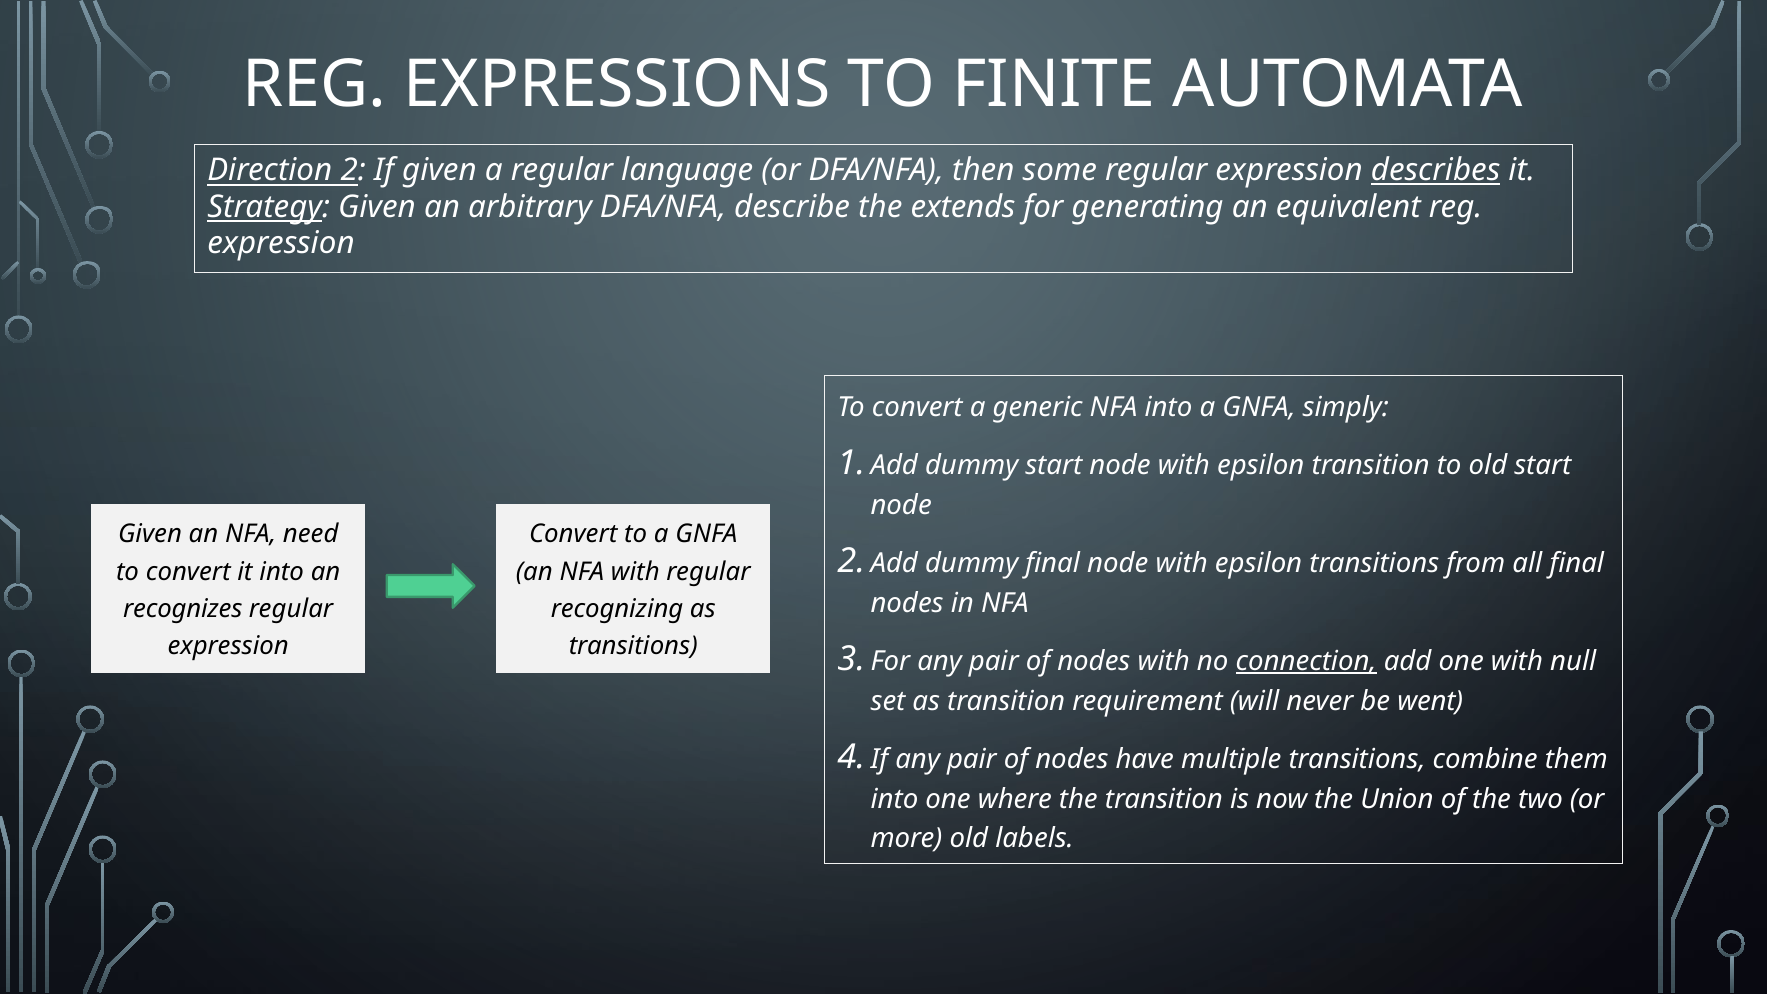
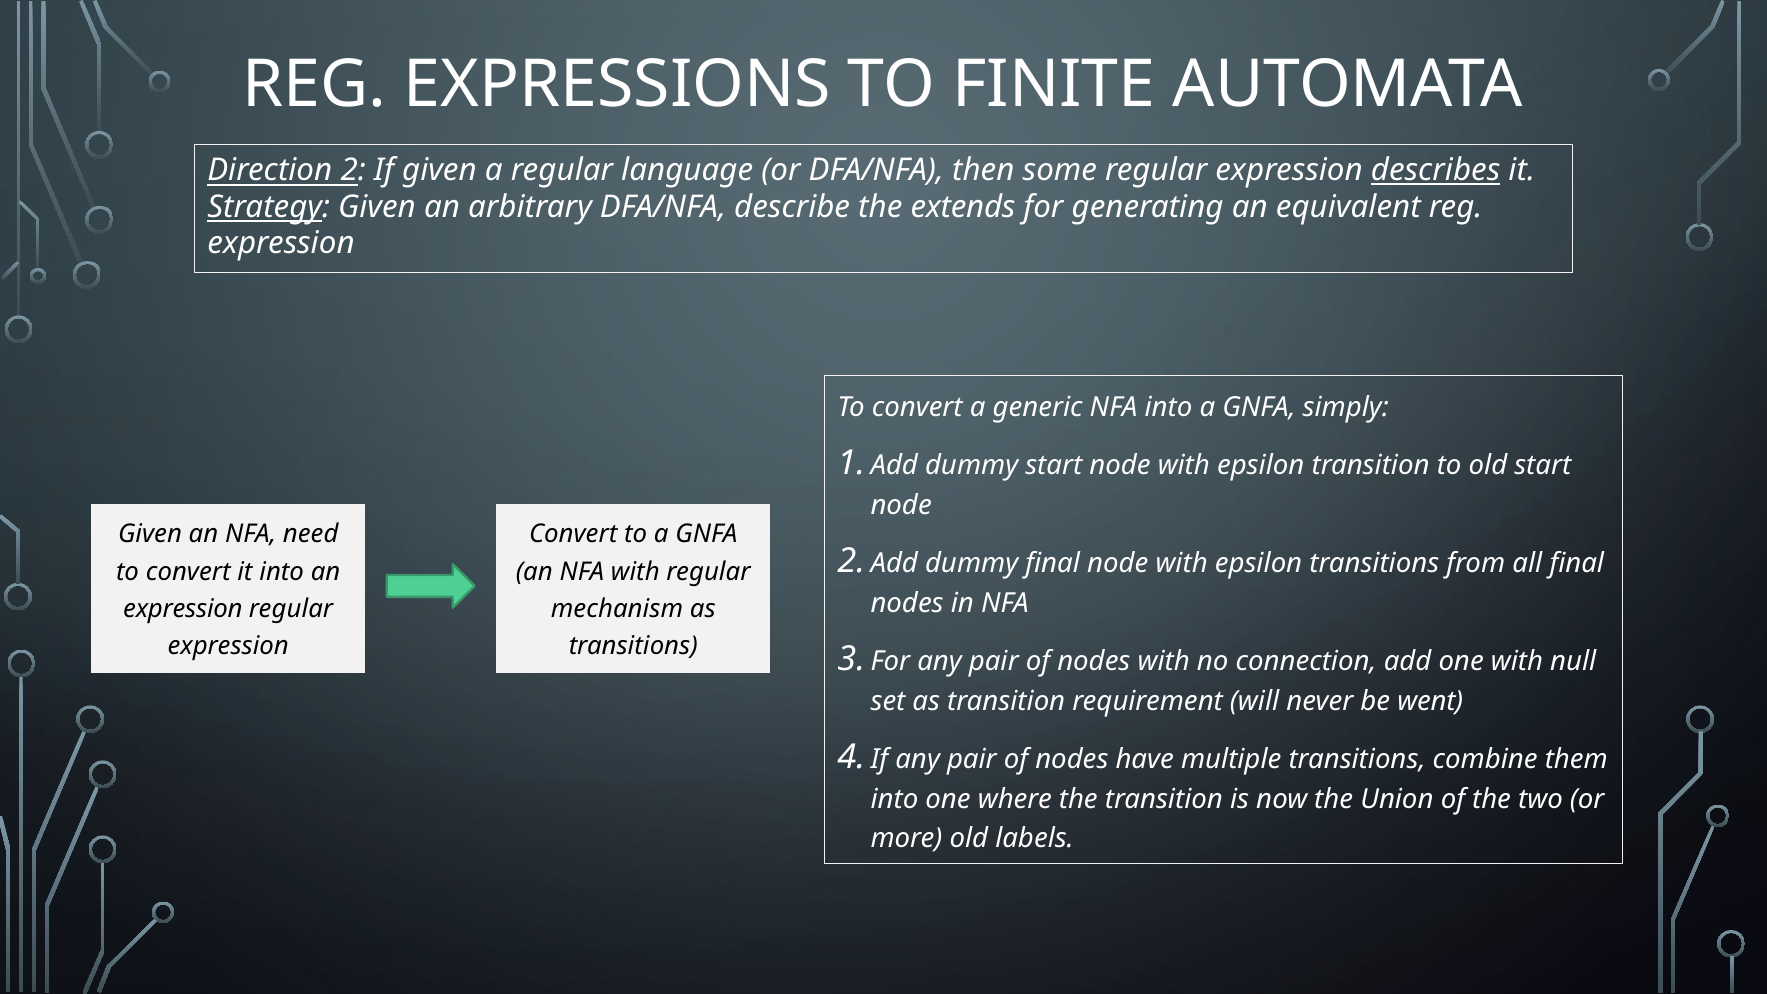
recognizes: recognizes -> expression (183, 609)
recognizing: recognizing -> mechanism (617, 609)
connection underline: present -> none (1306, 661)
